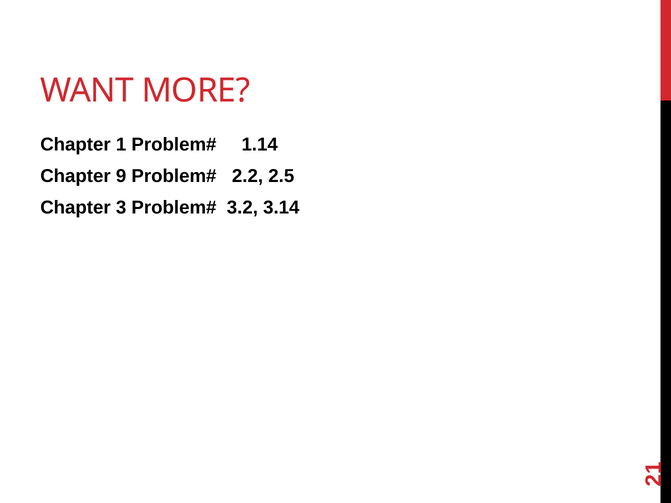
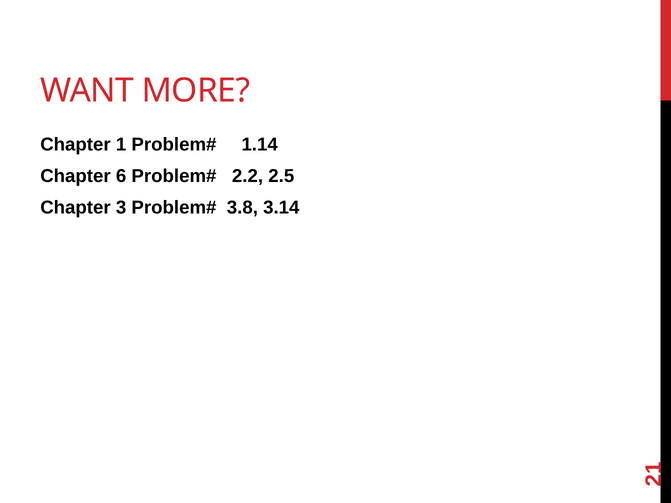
9: 9 -> 6 (121, 176)
3.2: 3.2 -> 3.8 (242, 208)
